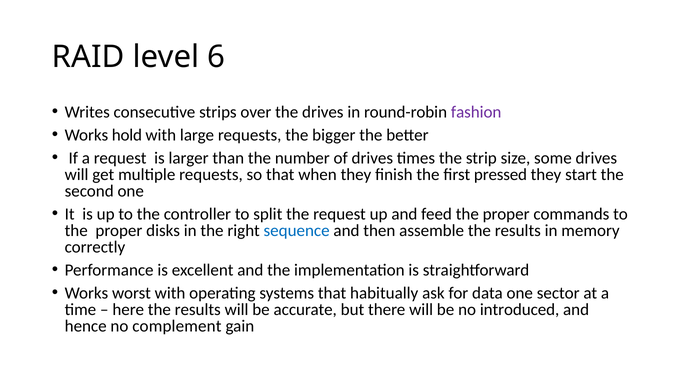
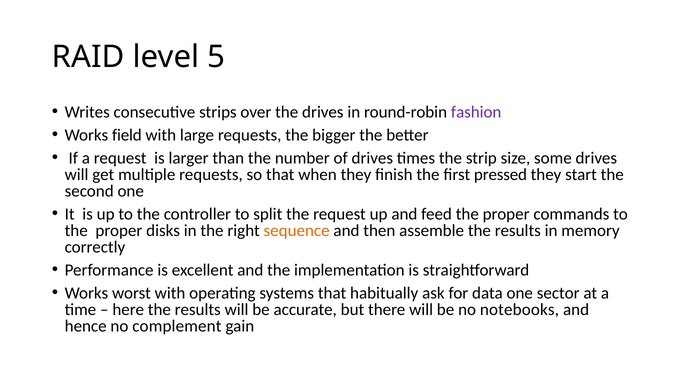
6: 6 -> 5 (216, 57)
hold: hold -> field (127, 135)
sequence colour: blue -> orange (297, 231)
introduced: introduced -> notebooks (519, 309)
